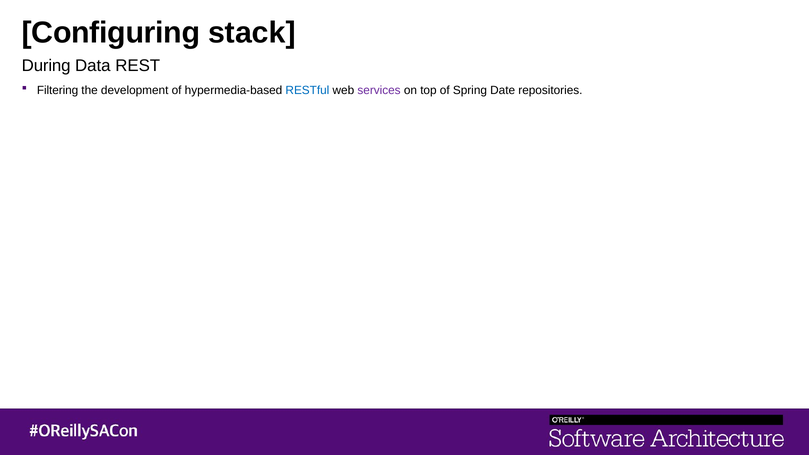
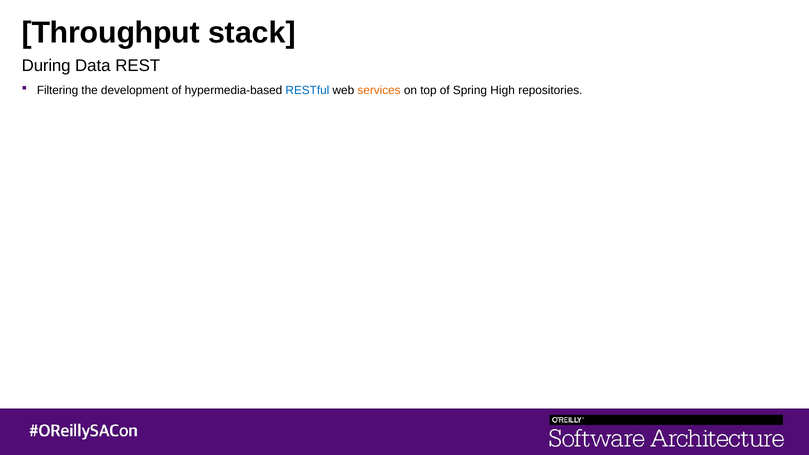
Configuring: Configuring -> Throughput (111, 33)
services colour: purple -> orange (379, 90)
Date: Date -> High (503, 90)
